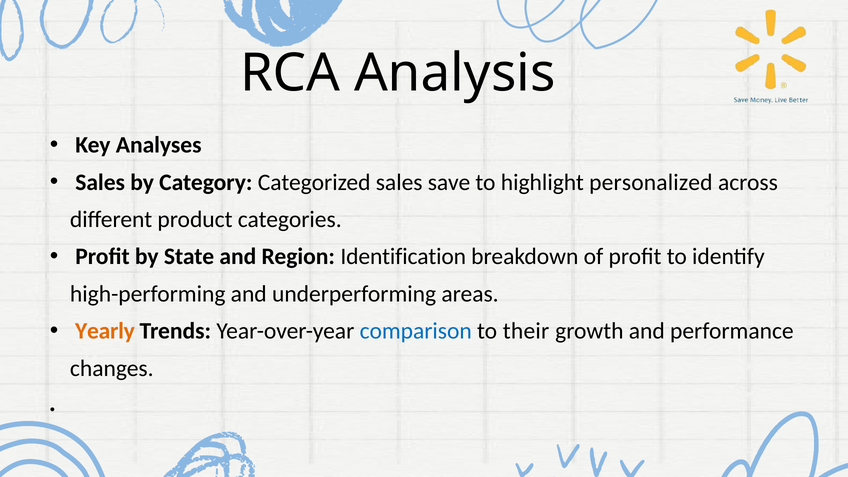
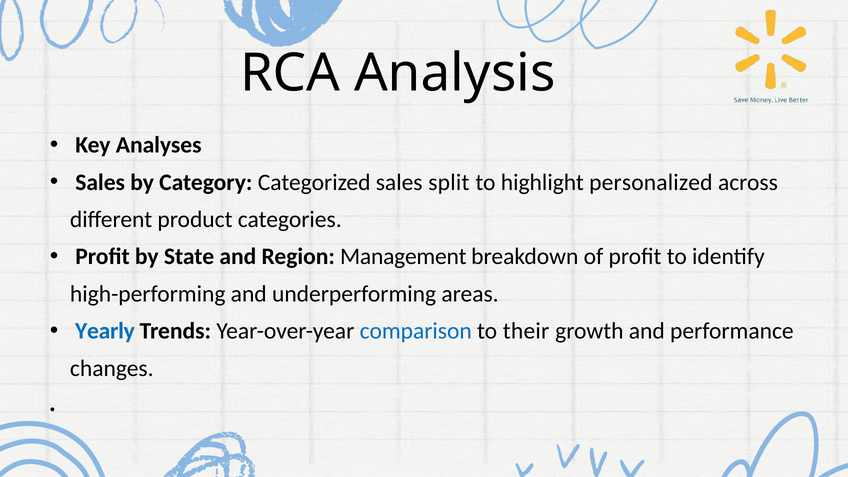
save: save -> split (449, 182)
Identification: Identification -> Management (403, 257)
Yearly colour: orange -> blue (105, 331)
